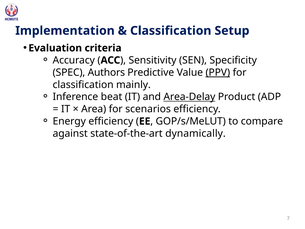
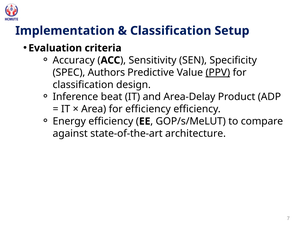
mainly: mainly -> design (133, 85)
Area-Delay underline: present -> none (189, 97)
for scenarios: scenarios -> efficiency (148, 109)
dynamically: dynamically -> architecture (196, 133)
